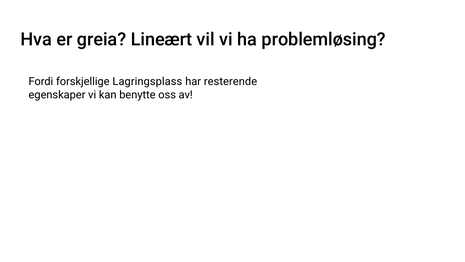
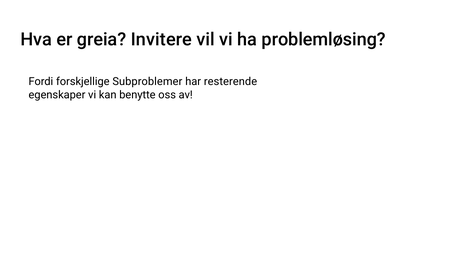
Lineært: Lineært -> Invitere (161, 39)
Lagringsplass: Lagringsplass -> Subproblemer (147, 82)
